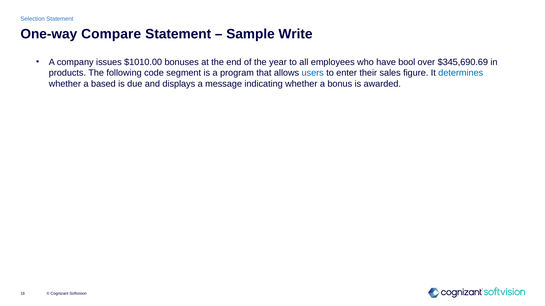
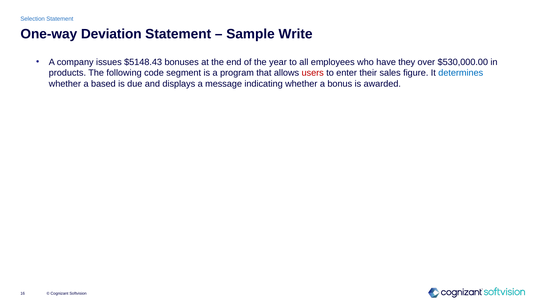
Compare: Compare -> Deviation (111, 34)
$1010.00: $1010.00 -> $5148.43 (143, 62)
bool: bool -> they (407, 62)
$345,690.69: $345,690.69 -> $530,000.00 (463, 62)
users colour: blue -> red (313, 73)
